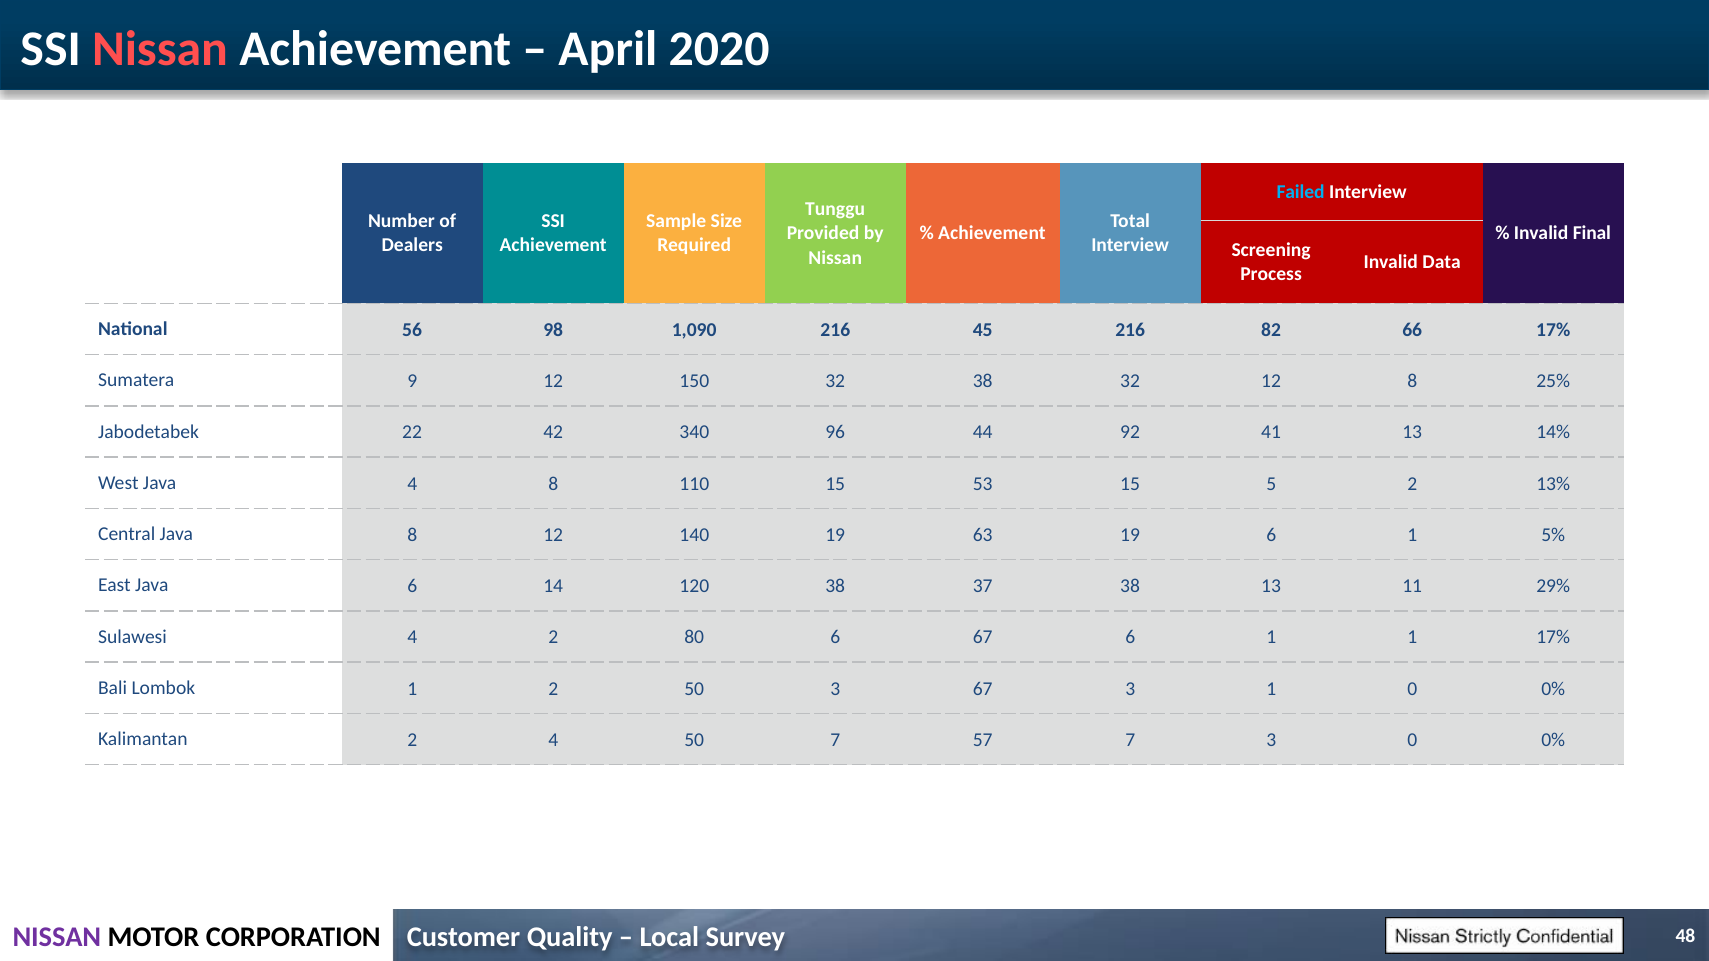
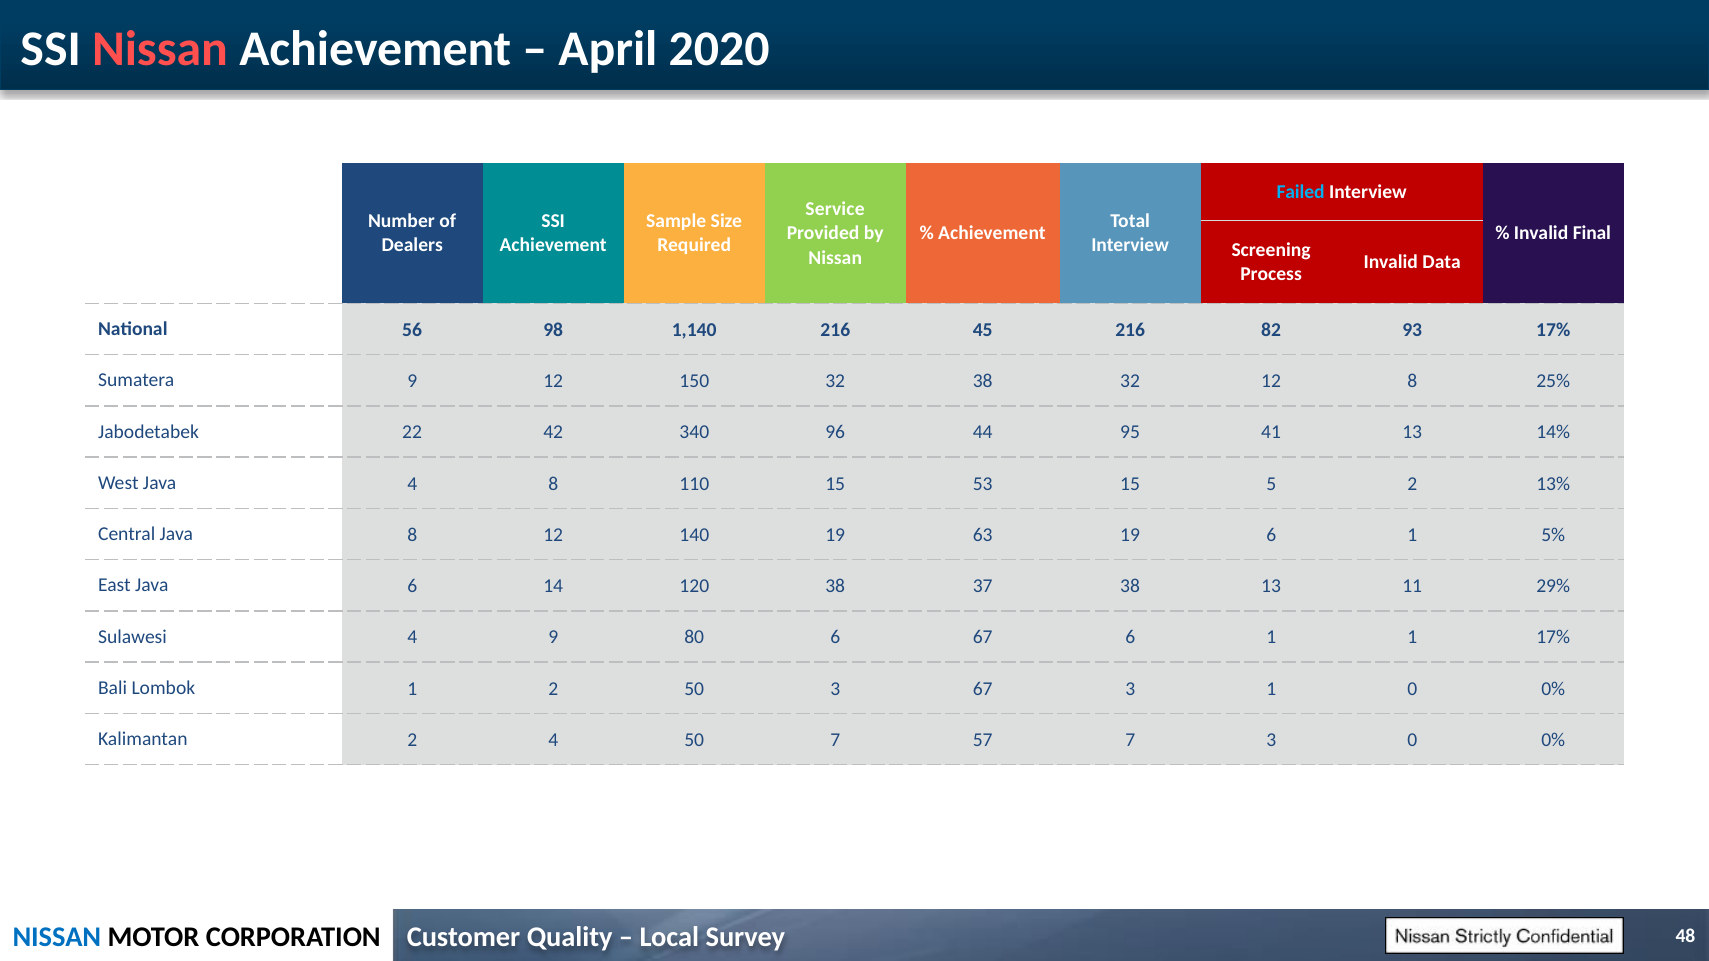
Tunggu: Tunggu -> Service (835, 209)
1,090: 1,090 -> 1,140 (694, 330)
66: 66 -> 93 (1412, 330)
92: 92 -> 95 (1130, 433)
4 2: 2 -> 9 (553, 638)
NISSAN colour: purple -> blue (57, 938)
